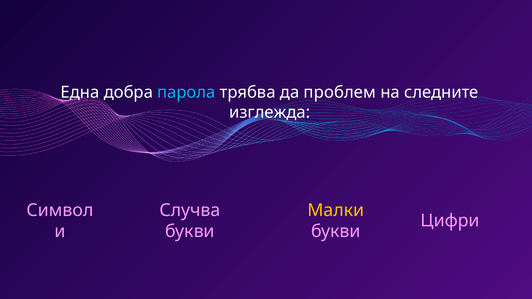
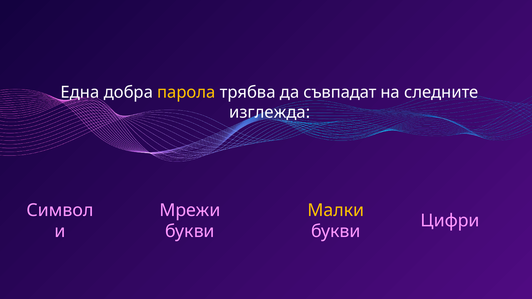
парола colour: light blue -> yellow (186, 93)
проблем: проблем -> съвпадат (340, 93)
Случва: Случва -> Мрежи (190, 210)
